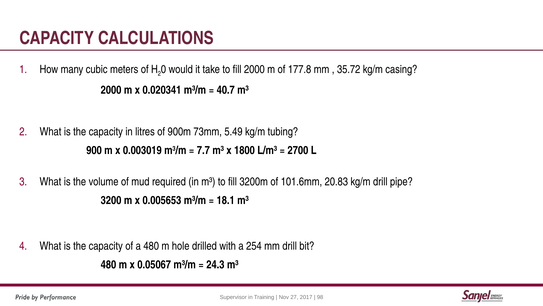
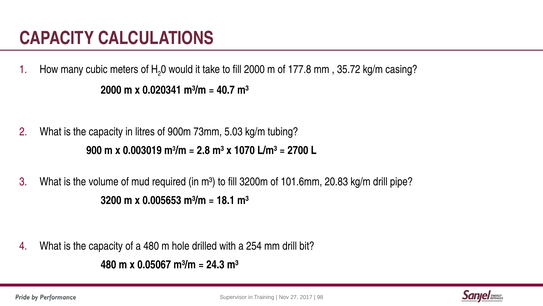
5.49: 5.49 -> 5.03 (234, 131)
7.7: 7.7 -> 2.8 (203, 150)
1800: 1800 -> 1070 (244, 150)
